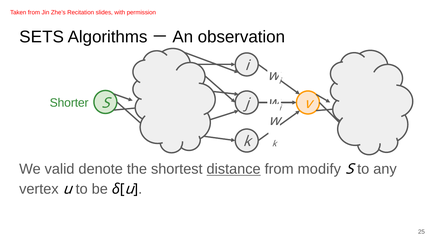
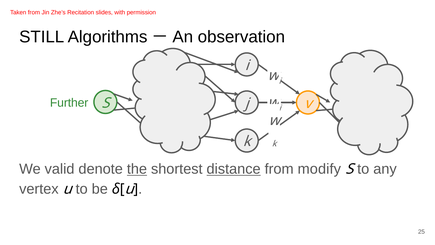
SETS: SETS -> STILL (42, 37)
Shorter: Shorter -> Further (69, 103)
the underline: none -> present (137, 169)
